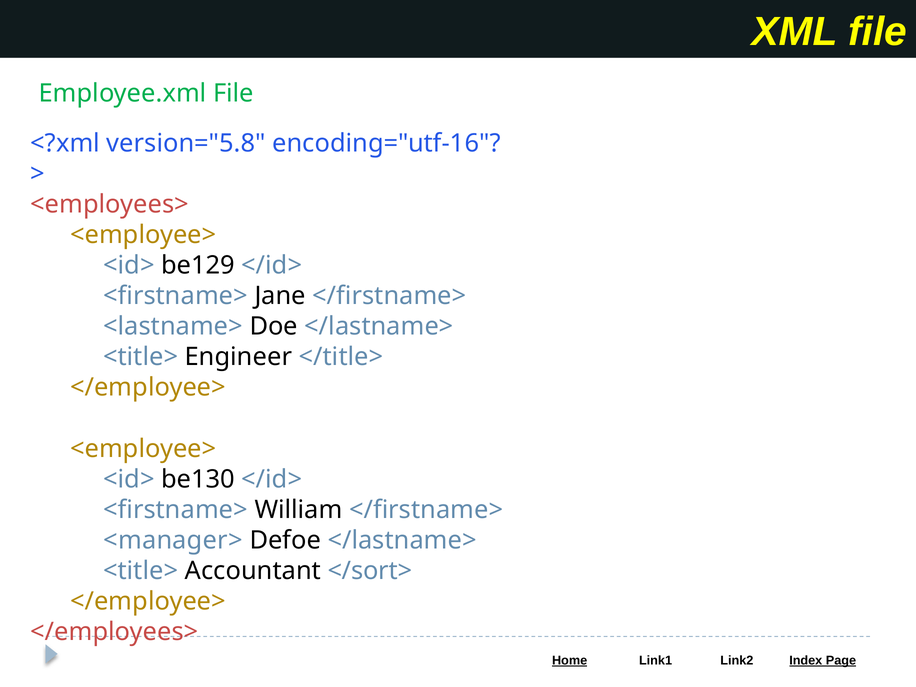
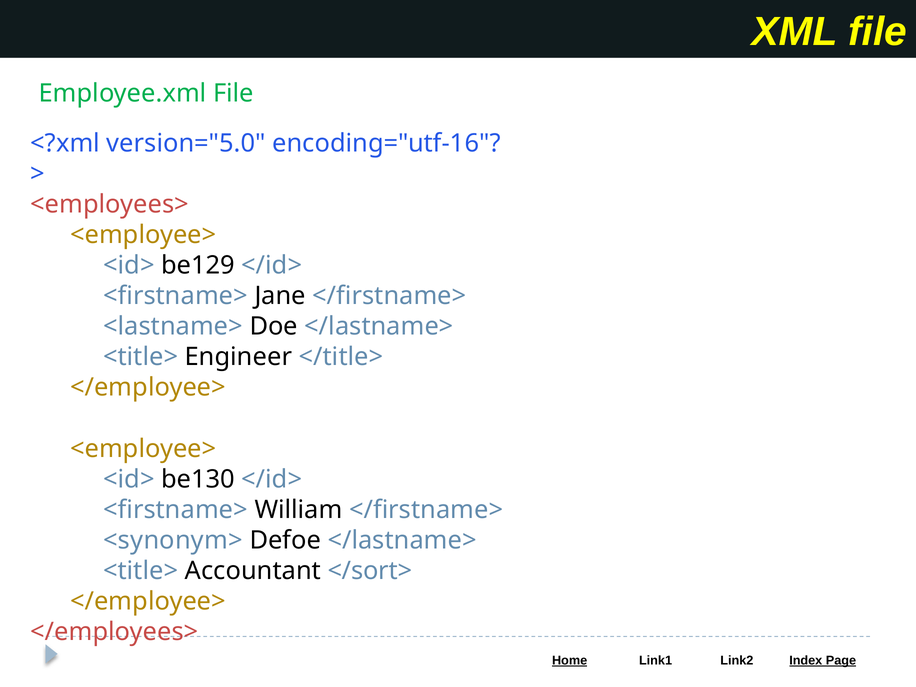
version="5.8: version="5.8 -> version="5.0 (186, 143)
<manager>: <manager> -> <synonym> (173, 540)
